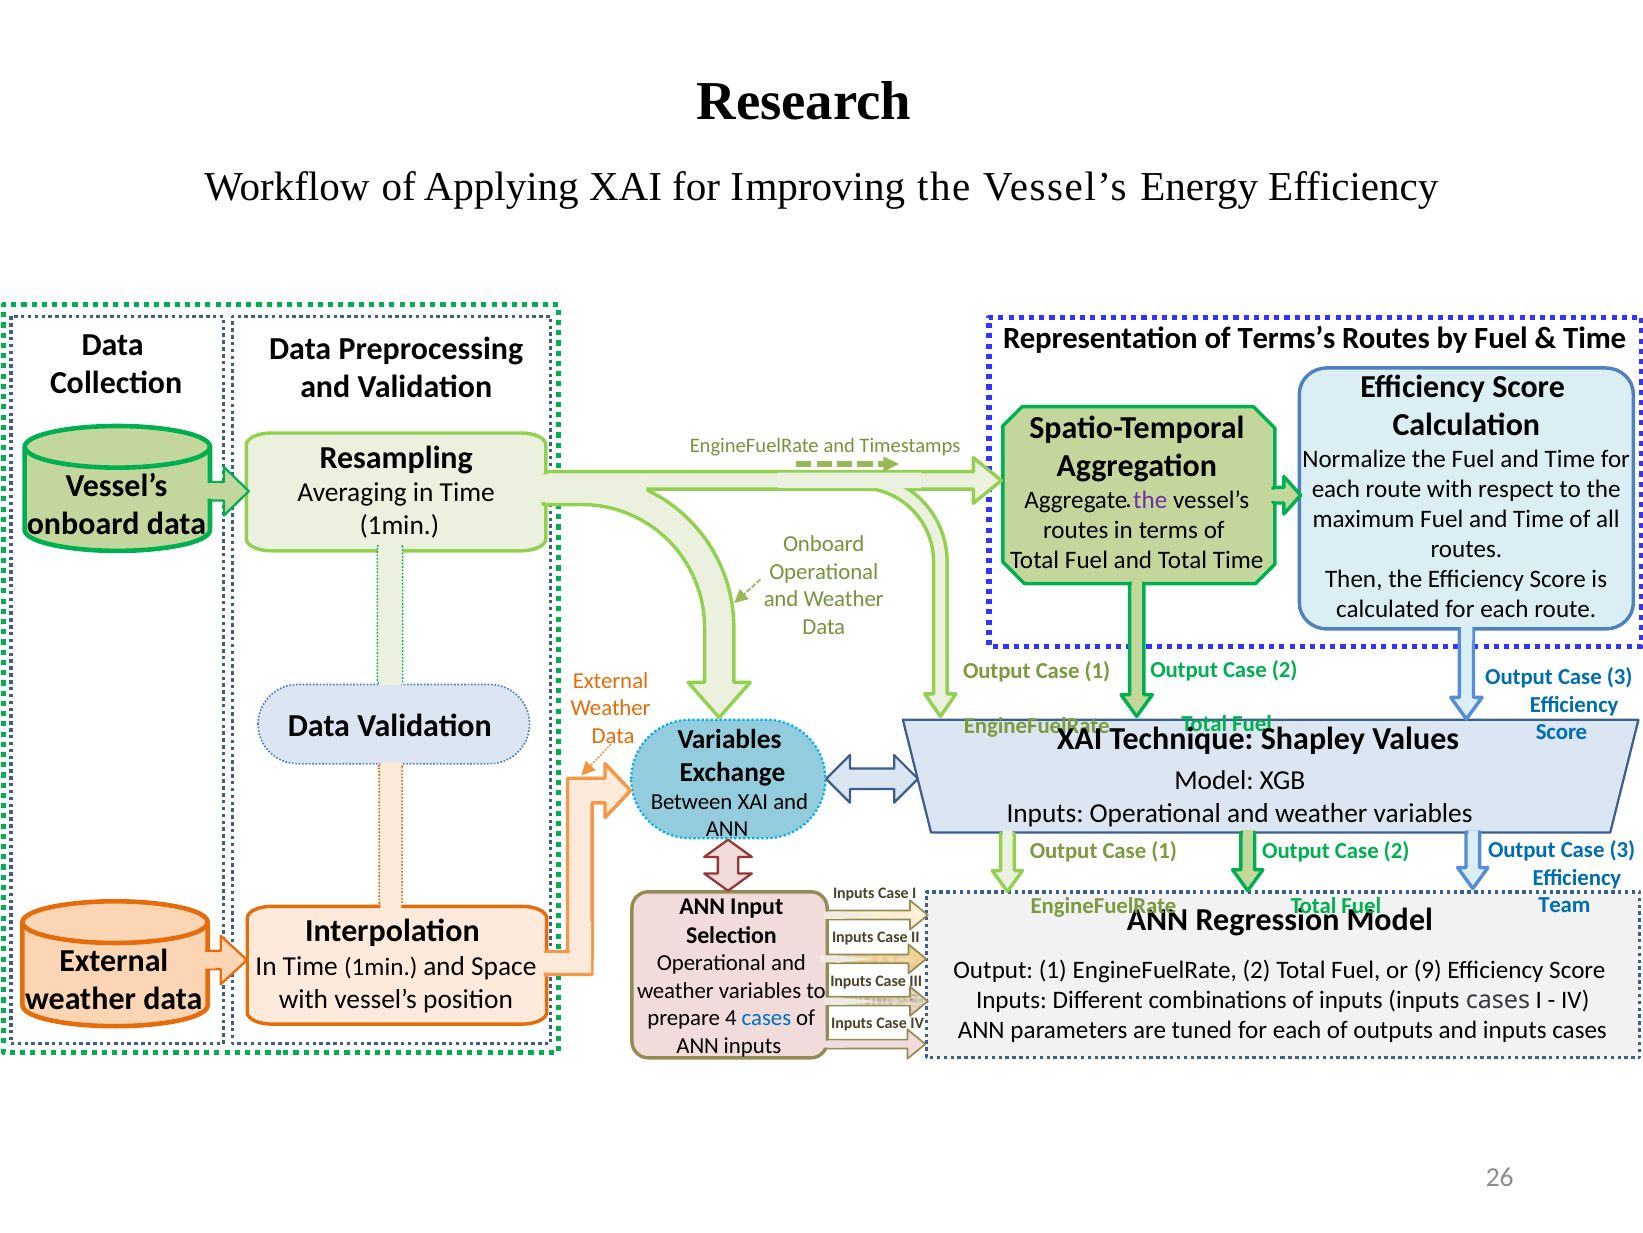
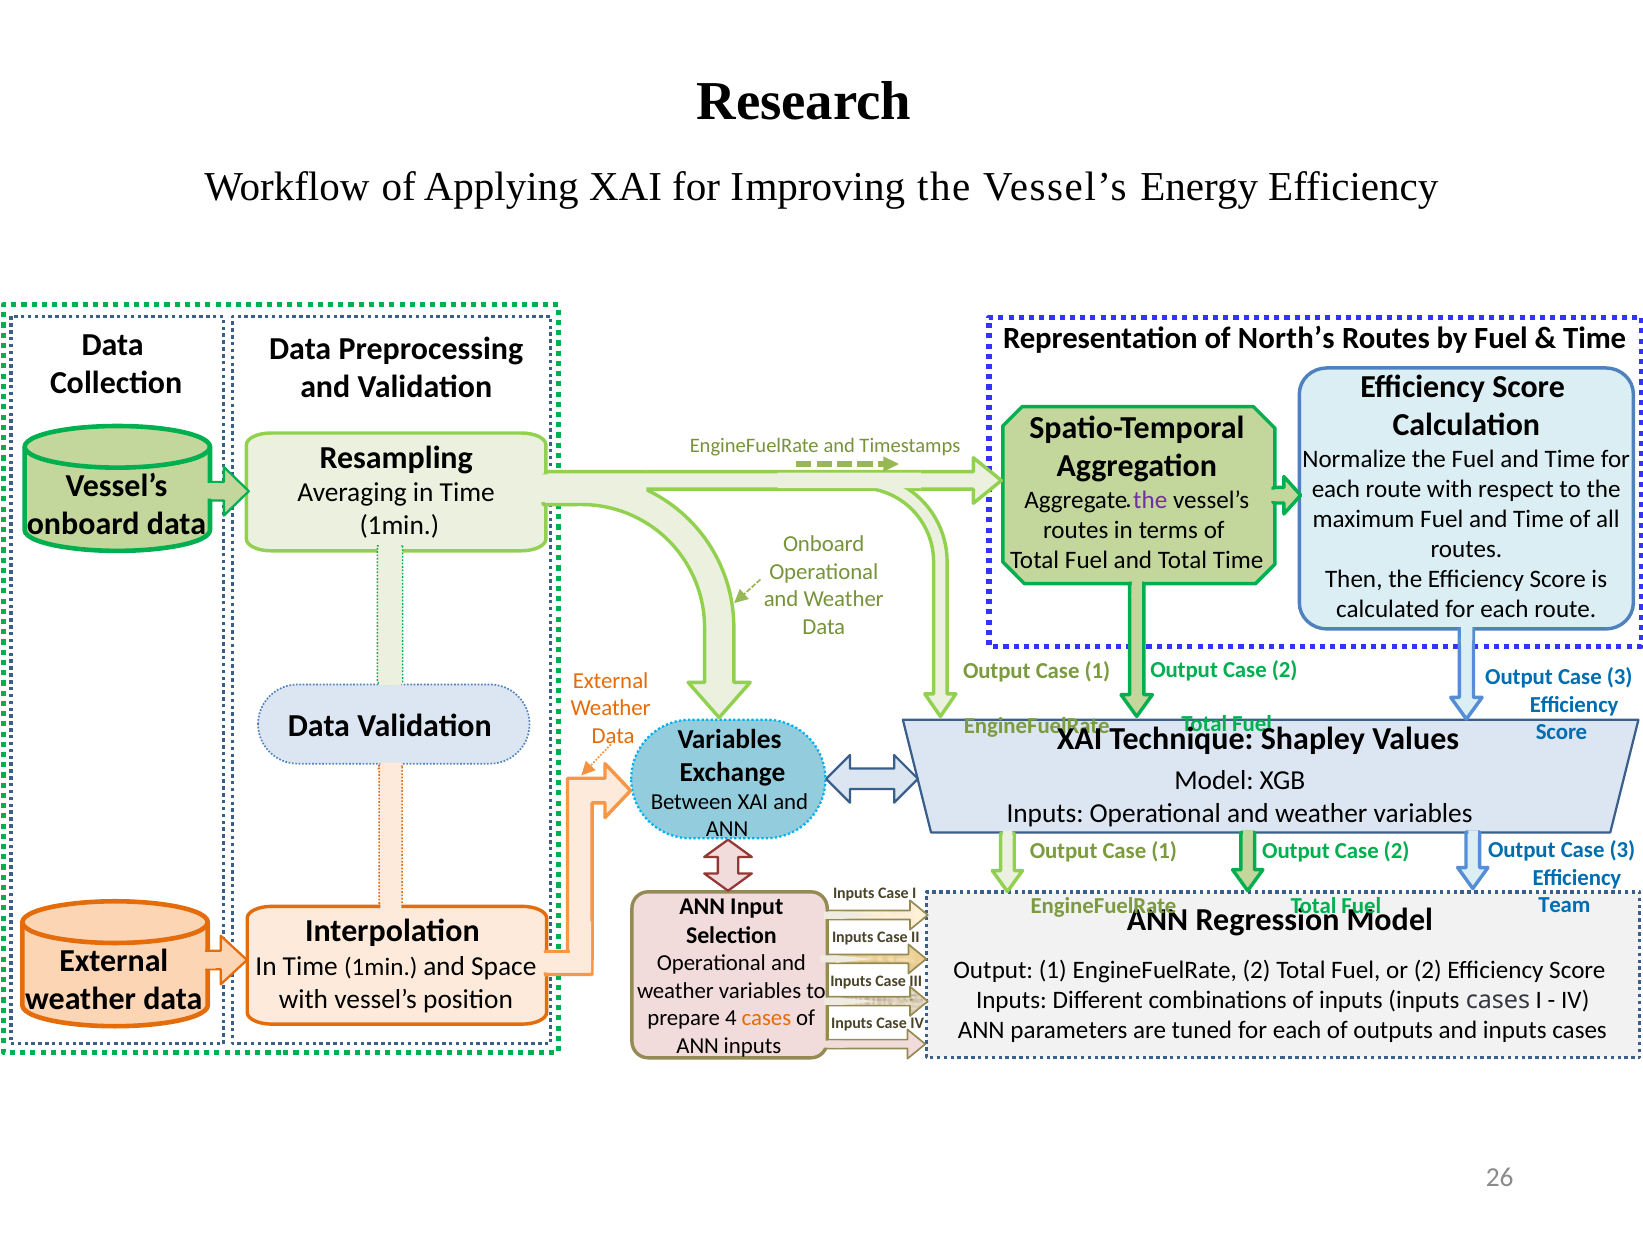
Terms’s: Terms’s -> North’s (1286, 338)
or 9: 9 -> 2 (1428, 969)
cases colour: blue -> orange (766, 1018)
